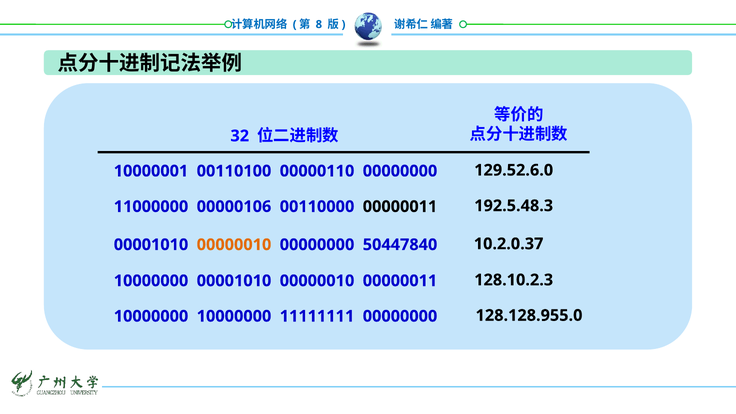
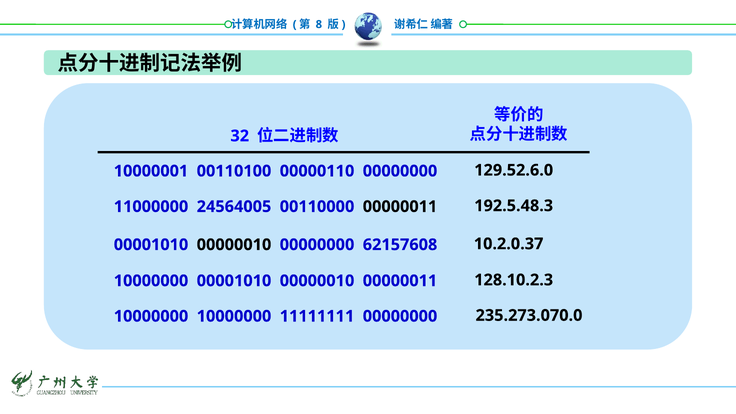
00000106: 00000106 -> 24564005 (234, 207)
00000010 colour: orange -> black (234, 245)
50447840: 50447840 -> 62157608 (400, 245)
128.128.955.0: 128.128.955.0 -> 235.273.070.0 (529, 315)
